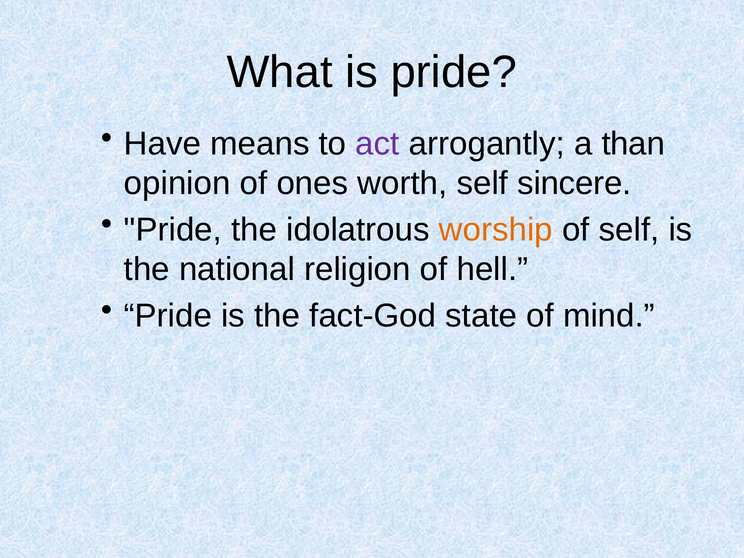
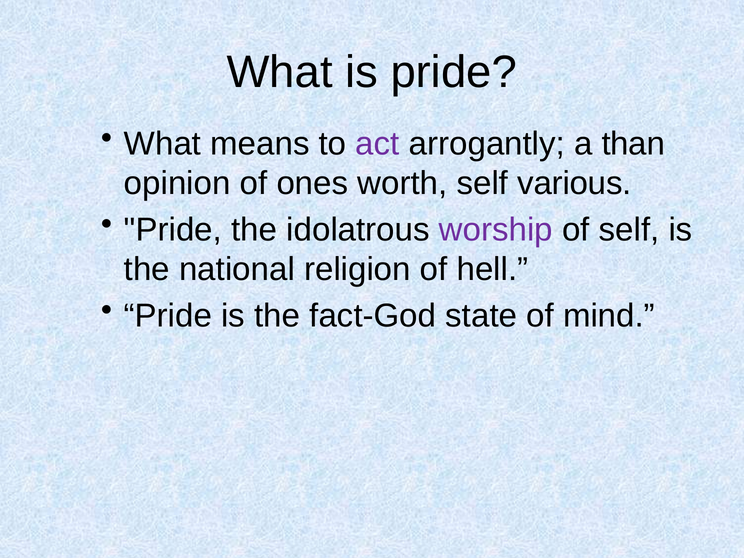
Have: Have -> What (162, 144)
sincere: sincere -> various (574, 183)
worship colour: orange -> purple (496, 230)
